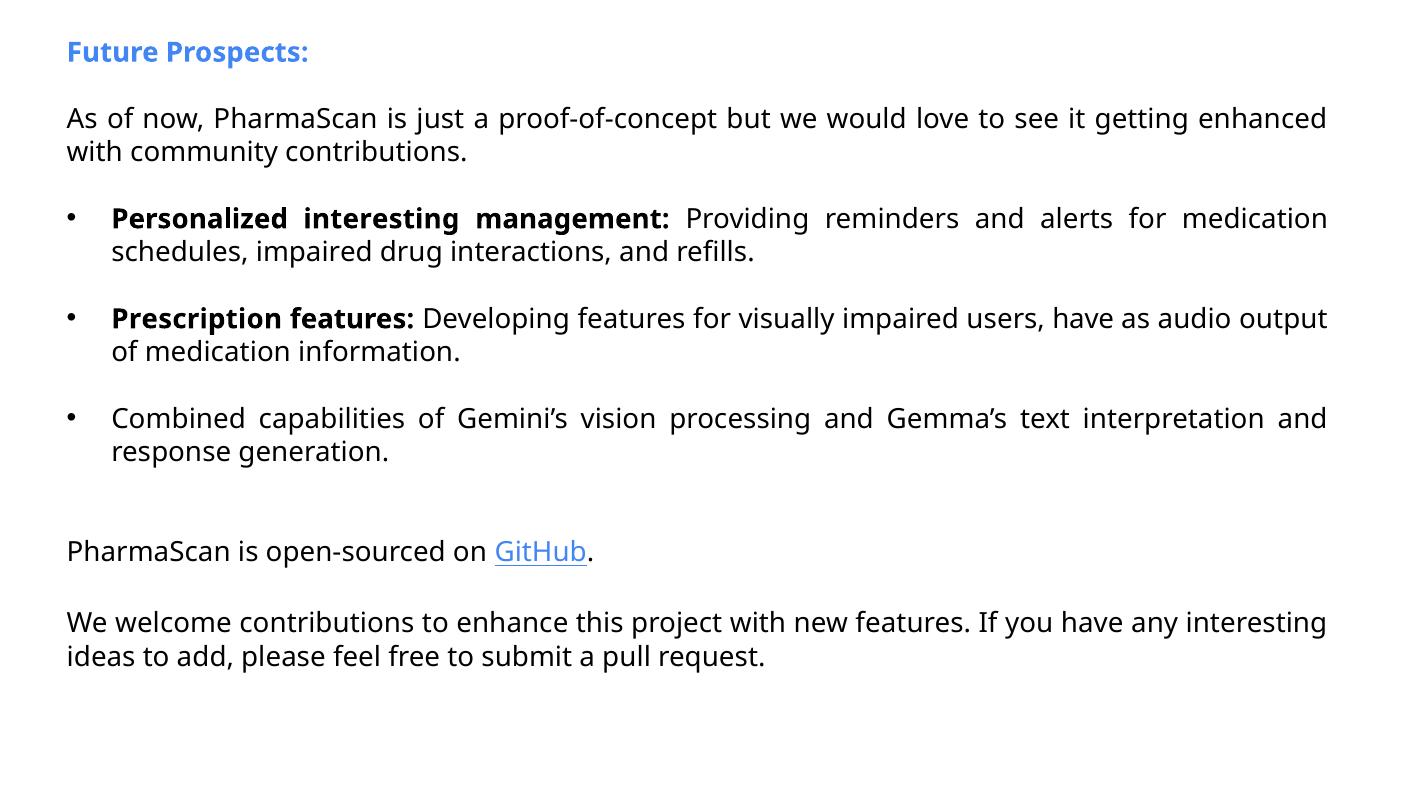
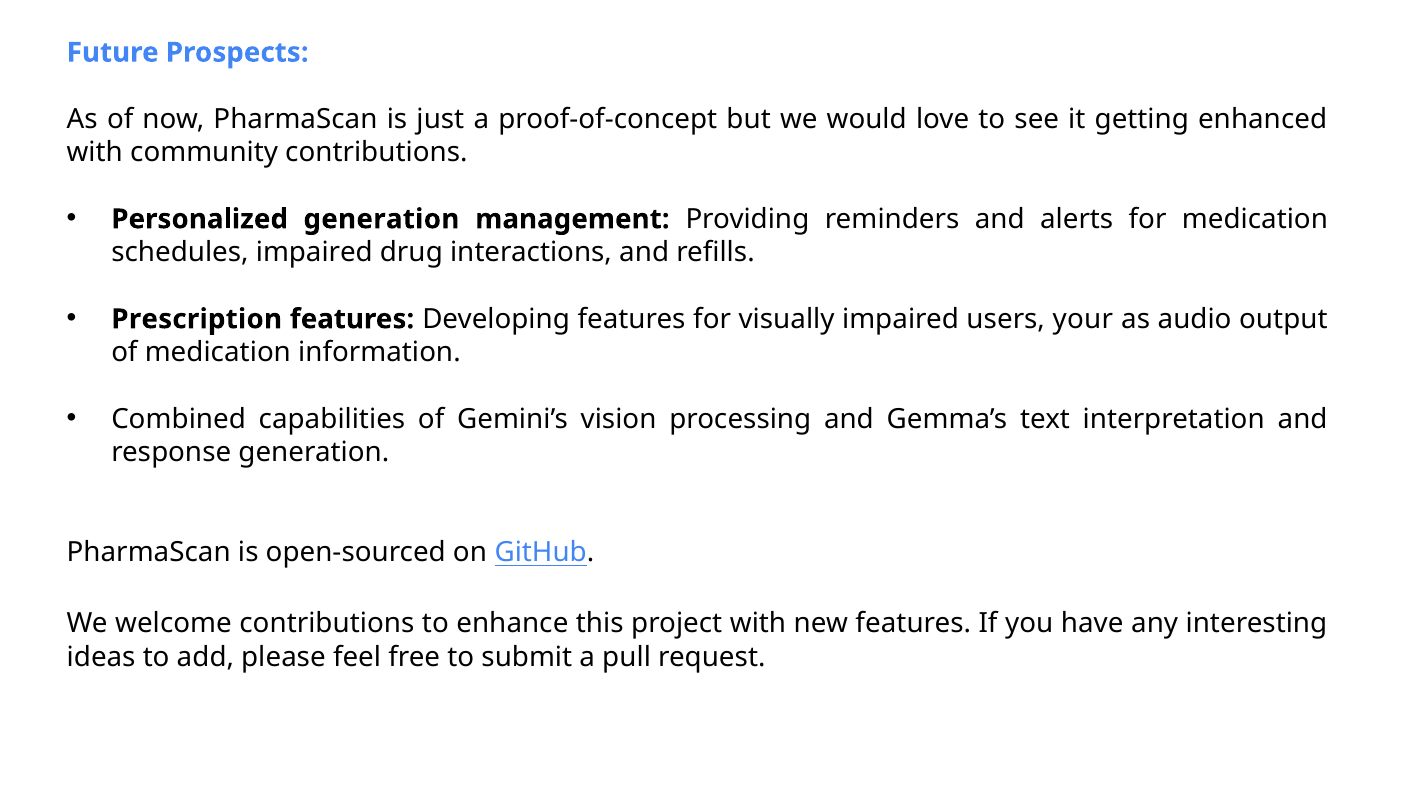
Personalized interesting: interesting -> generation (381, 219)
users have: have -> your (1083, 319)
